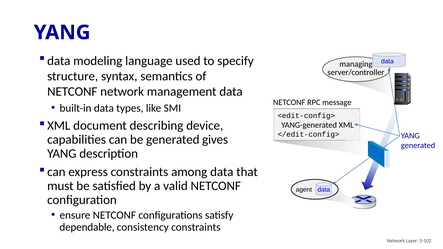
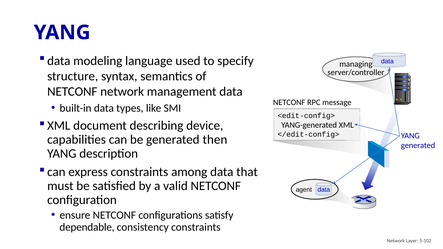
gives: gives -> then (215, 140)
